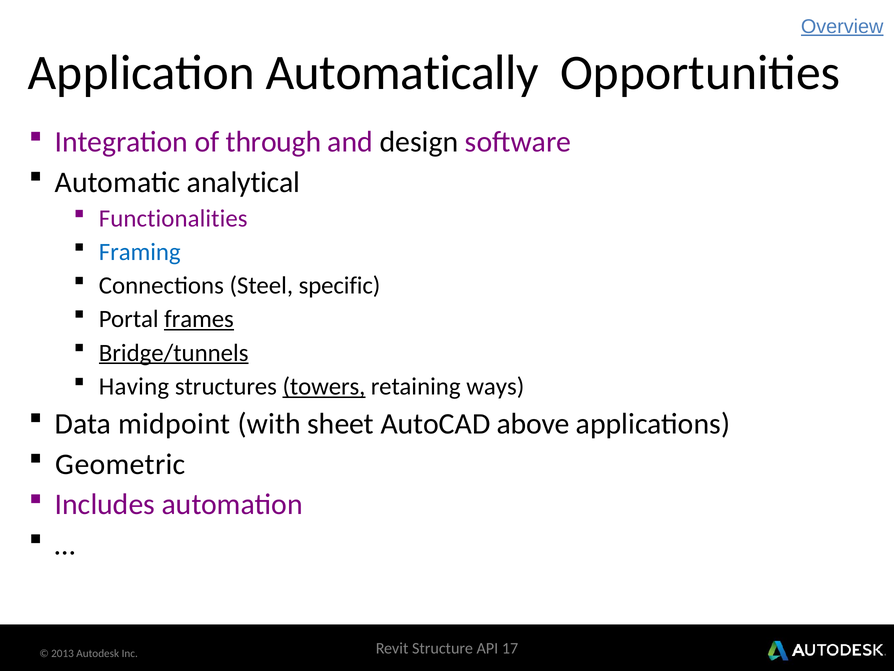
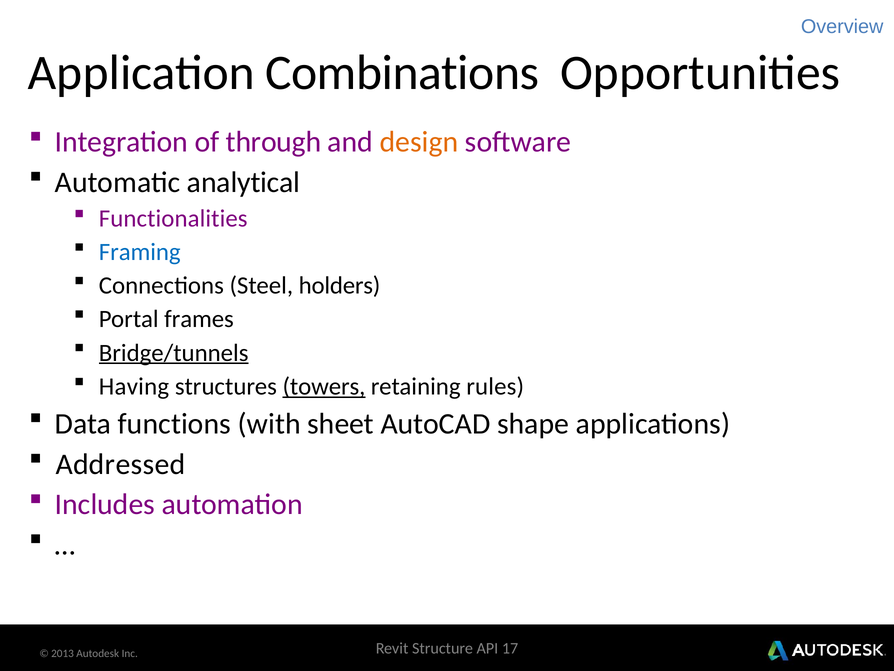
Overview underline: present -> none (842, 27)
Automatically: Automatically -> Combinations (402, 73)
design colour: black -> orange (419, 142)
specific: specific -> holders (340, 285)
frames underline: present -> none (199, 319)
ways: ways -> rules (495, 386)
midpoint: midpoint -> functions (174, 424)
above: above -> shape (533, 424)
Geometric: Geometric -> Addressed (120, 464)
